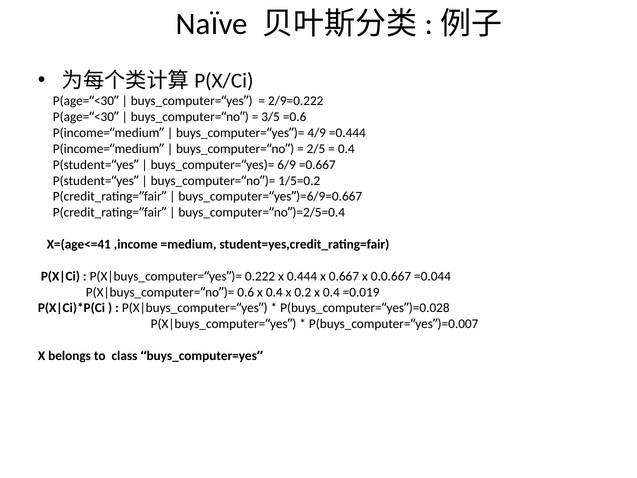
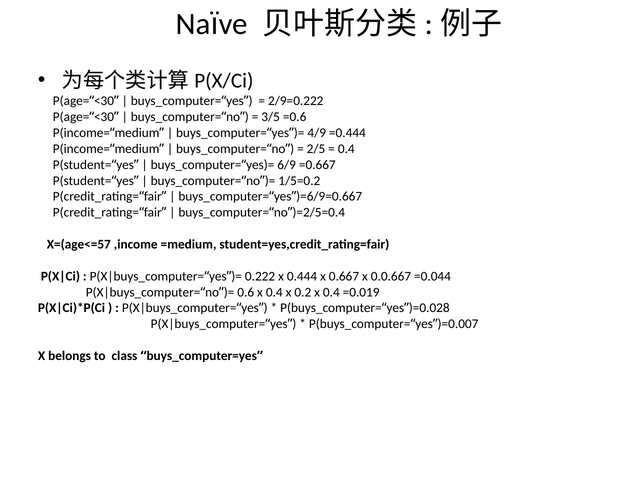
X=(age<=41: X=(age<=41 -> X=(age<=57 (79, 244)
